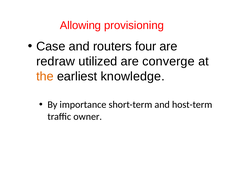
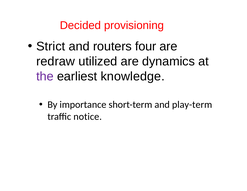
Allowing: Allowing -> Decided (80, 25)
Case: Case -> Strict (51, 46)
converge: converge -> dynamics (169, 61)
the colour: orange -> purple (45, 76)
host-term: host-term -> play-term (192, 105)
owner: owner -> notice (88, 117)
